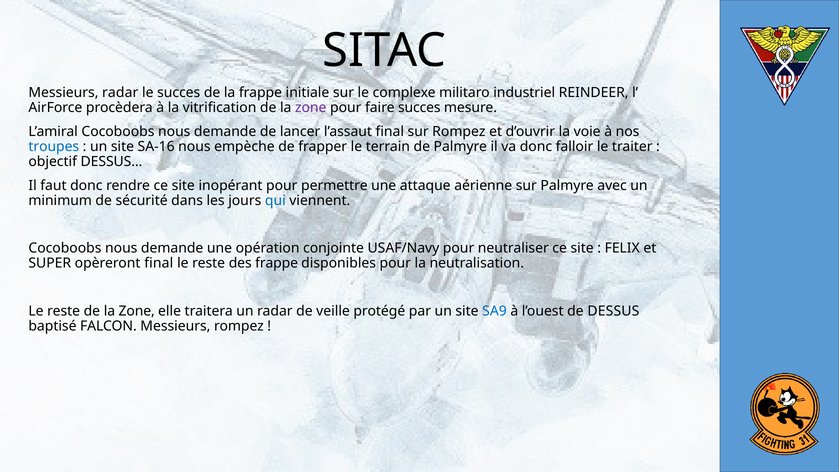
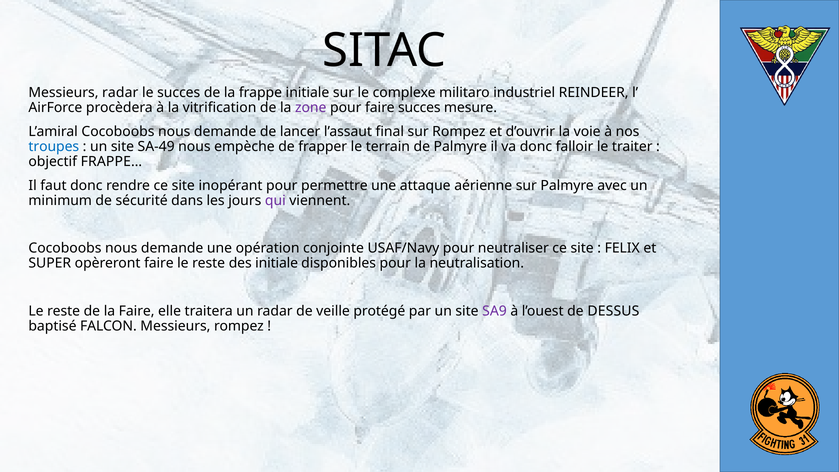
SA-16: SA-16 -> SA-49 (156, 147)
DESSUS…: DESSUS… -> FRAPPE… (111, 162)
qui colour: blue -> purple (275, 201)
opèreront final: final -> faire (159, 263)
des frappe: frappe -> initiale (277, 263)
reste de la Zone: Zone -> Faire (137, 311)
SA9 colour: blue -> purple (495, 311)
